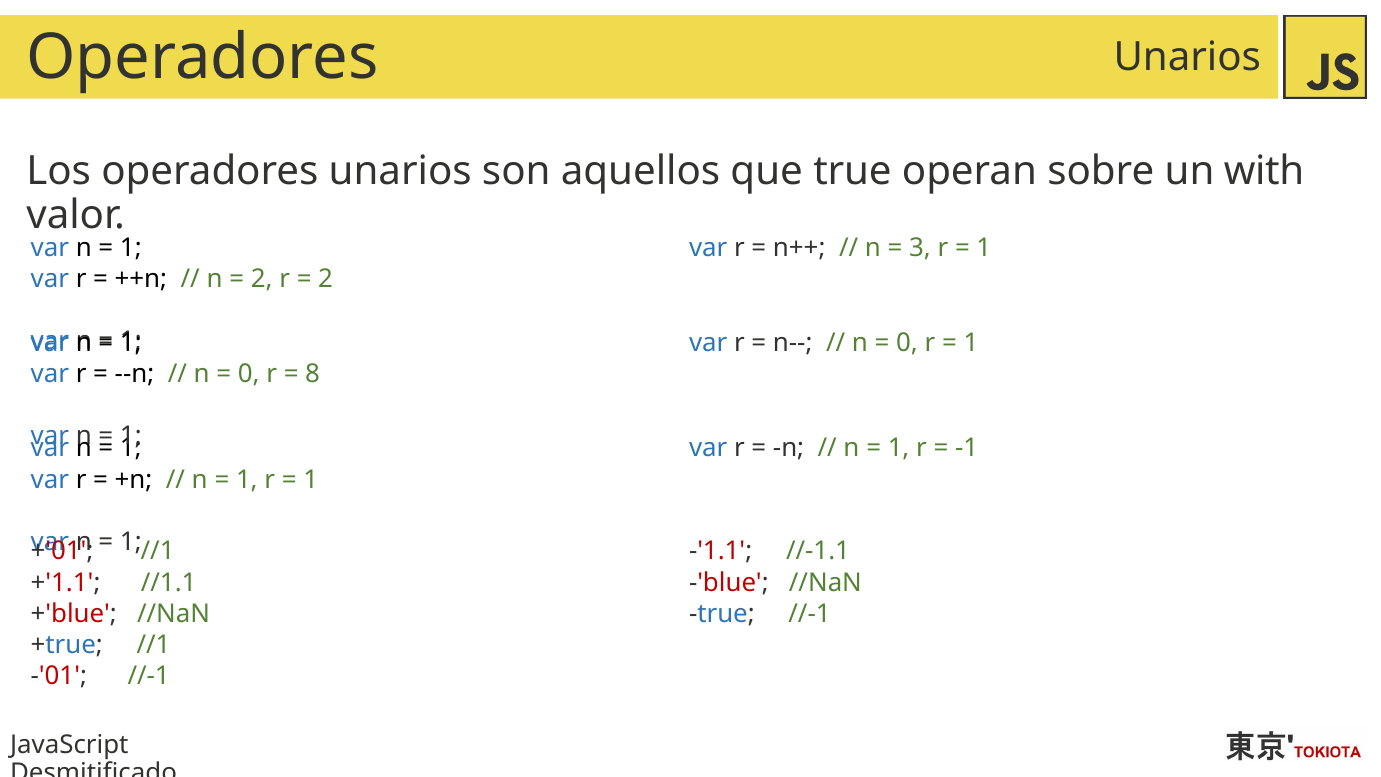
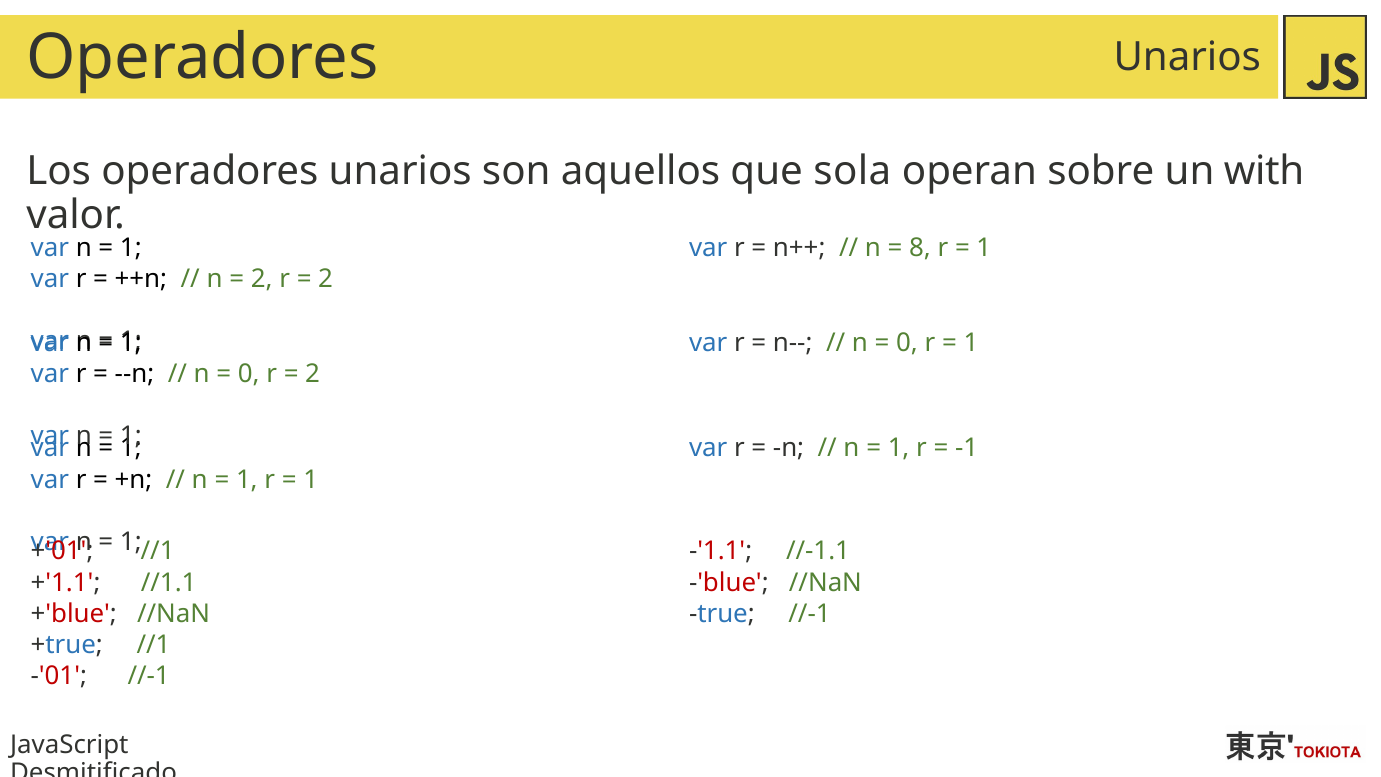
que true: true -> sola (852, 171)
3: 3 -> 8 (920, 248)
8: 8 -> 2 (313, 374)
